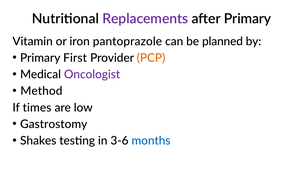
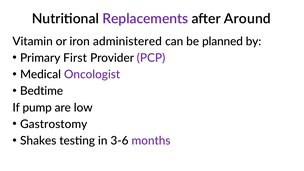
after Primary: Primary -> Around (247, 19)
pantoprazole: pantoprazole -> administered (127, 41)
PCP colour: orange -> purple (151, 58)
Method: Method -> Bedtime (42, 91)
times: times -> pump (37, 108)
months colour: blue -> purple (151, 141)
